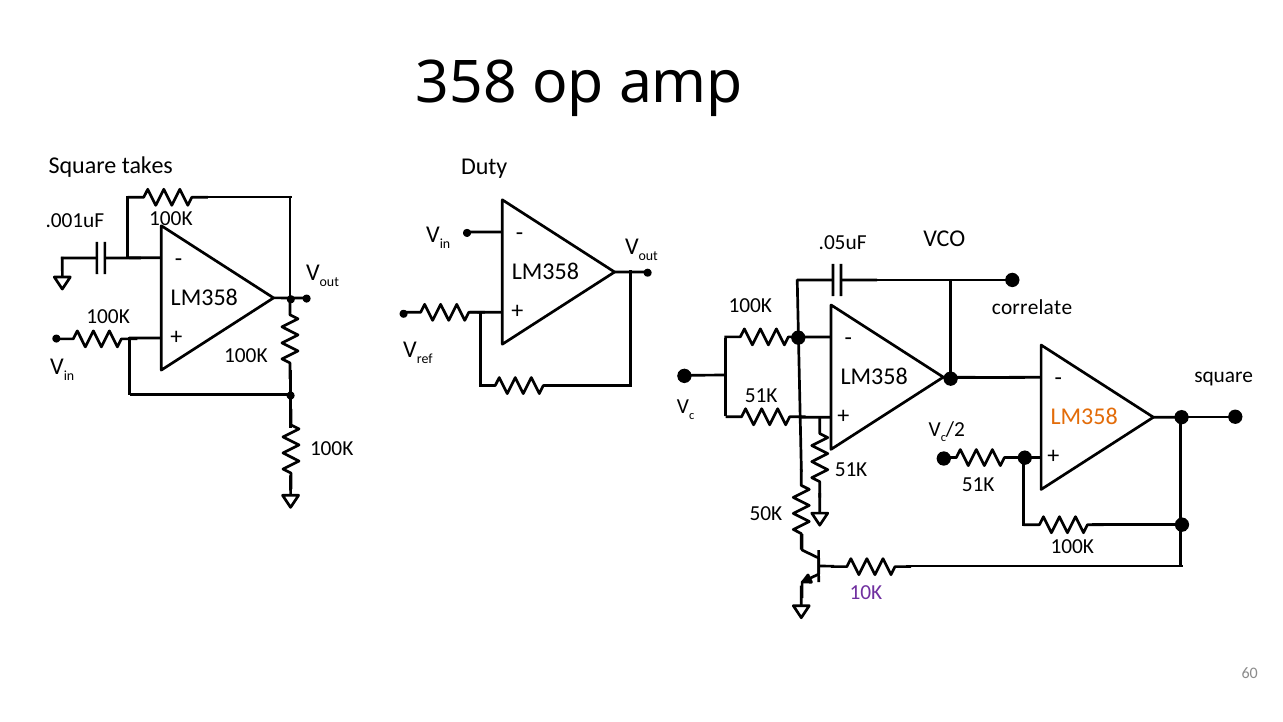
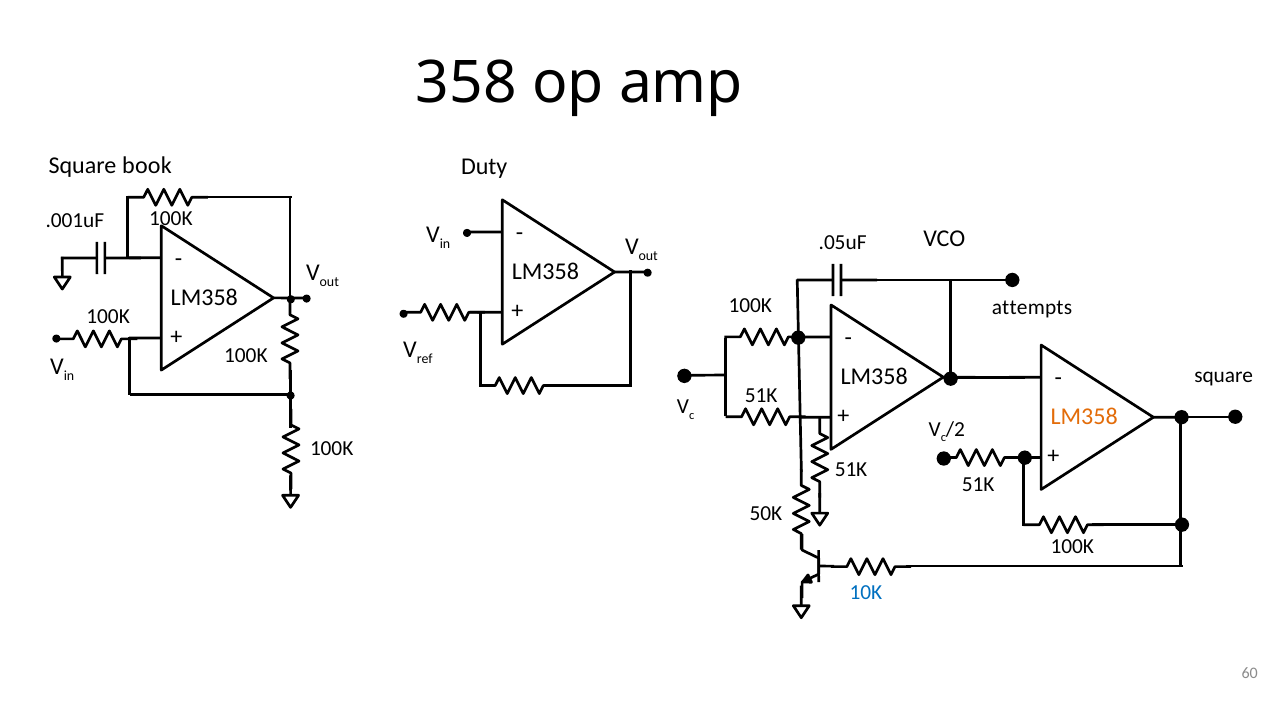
takes: takes -> book (147, 165)
correlate: correlate -> attempts (1032, 308)
10K colour: purple -> blue (866, 592)
